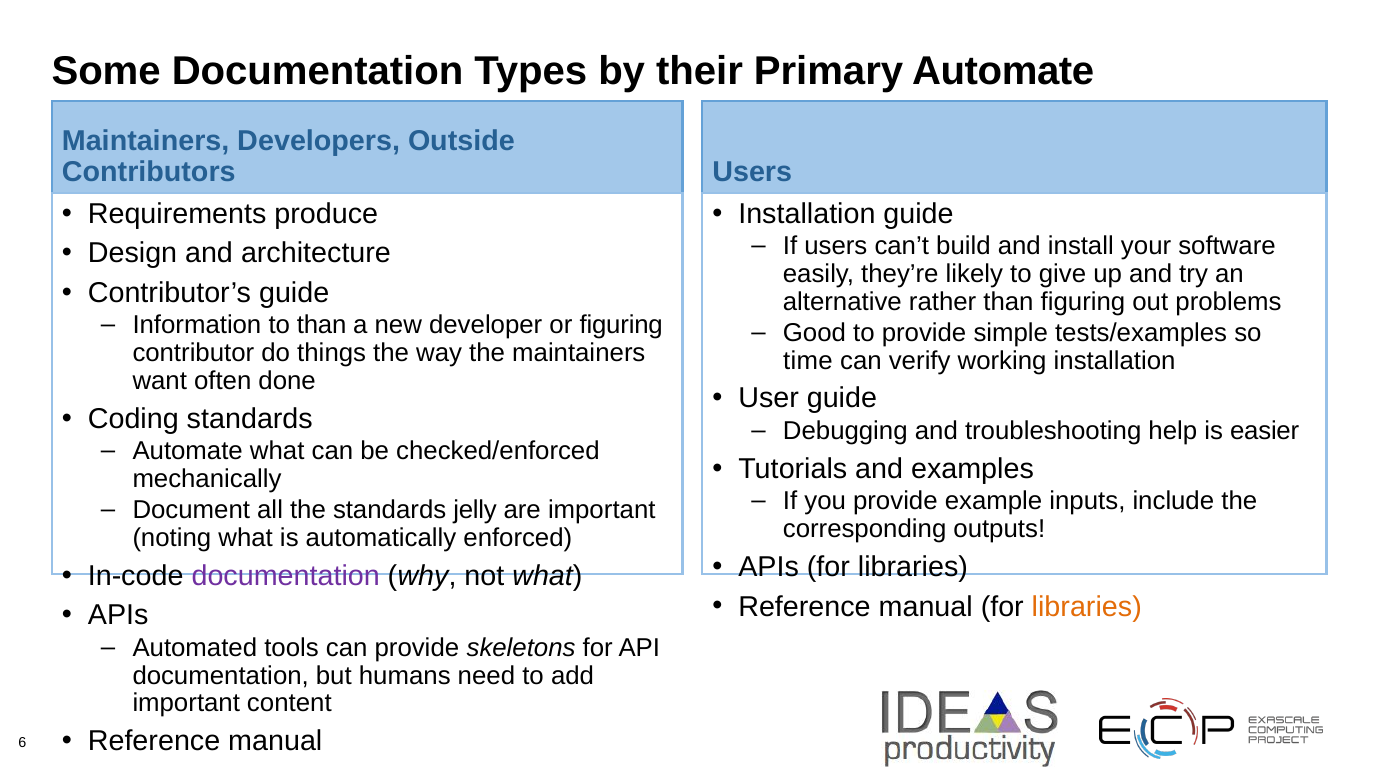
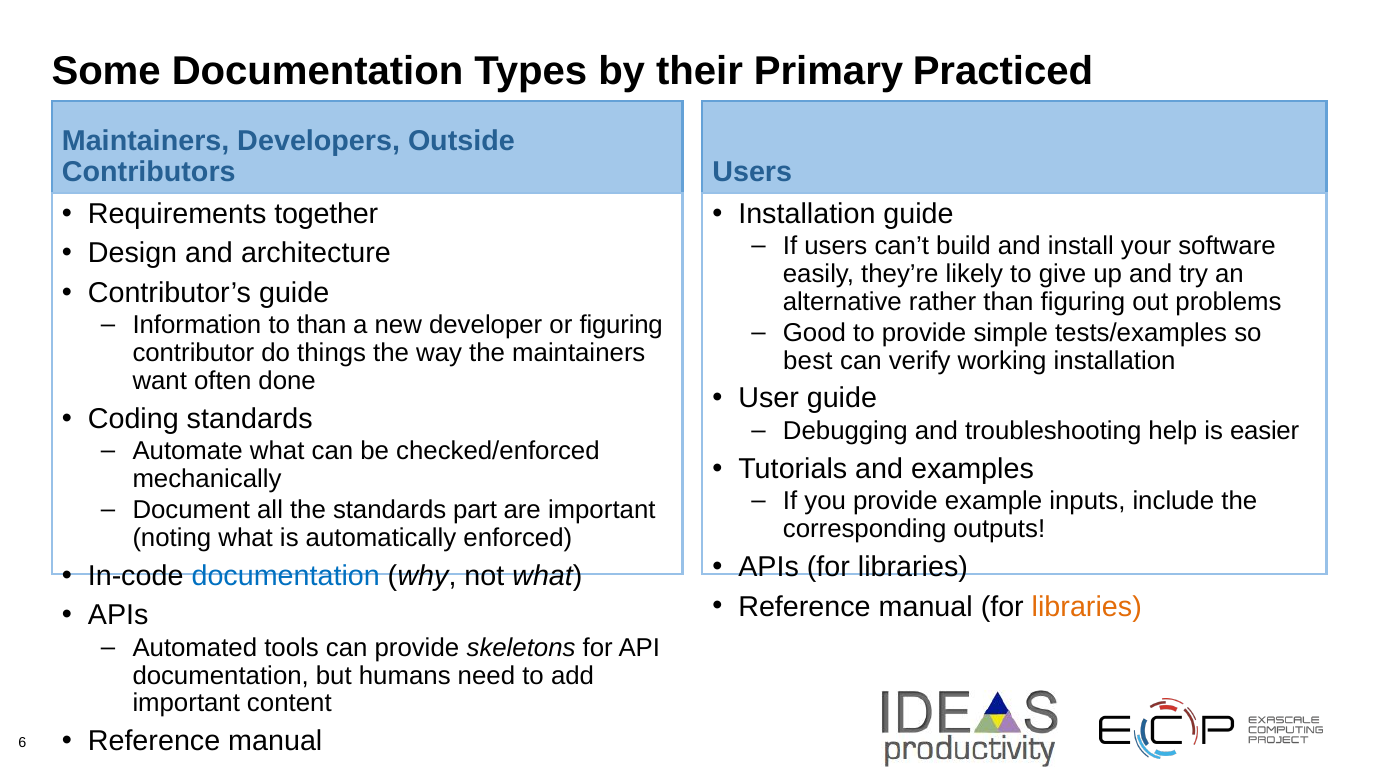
Primary Automate: Automate -> Practiced (1003, 71)
produce: produce -> together (326, 214)
time: time -> best (808, 361)
jelly: jelly -> part (475, 510)
documentation colour: purple -> blue (286, 576)
